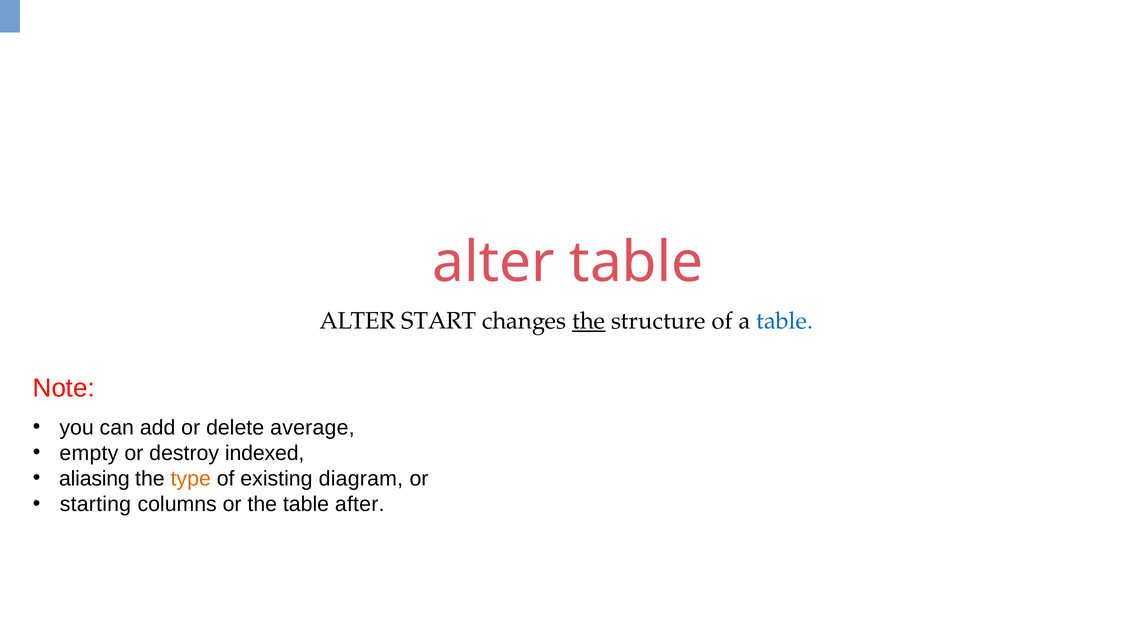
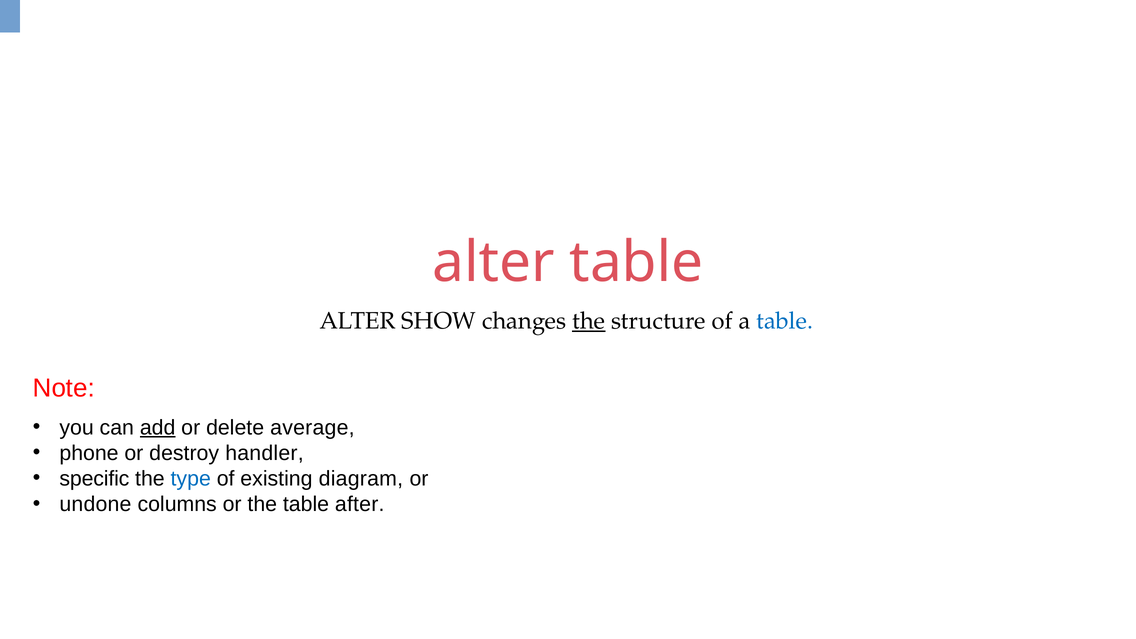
START: START -> SHOW (439, 321)
add underline: none -> present (158, 427)
empty: empty -> phone (89, 453)
indexed: indexed -> handler (264, 453)
aliasing: aliasing -> specific (94, 479)
type colour: orange -> blue (191, 479)
starting: starting -> undone (95, 504)
